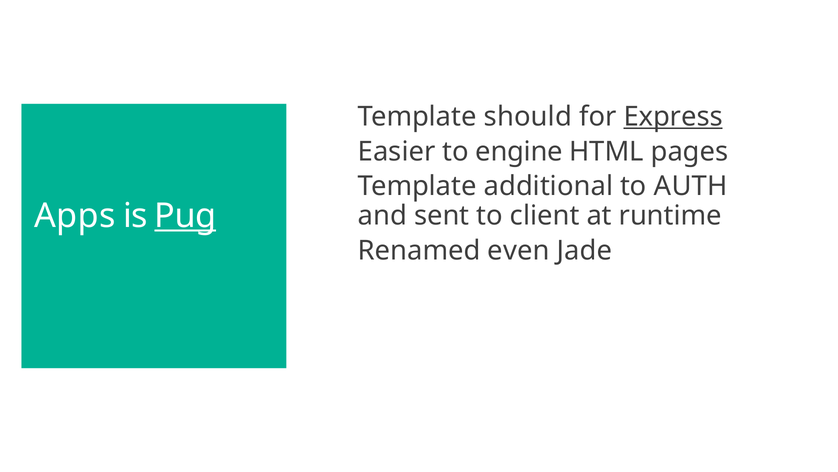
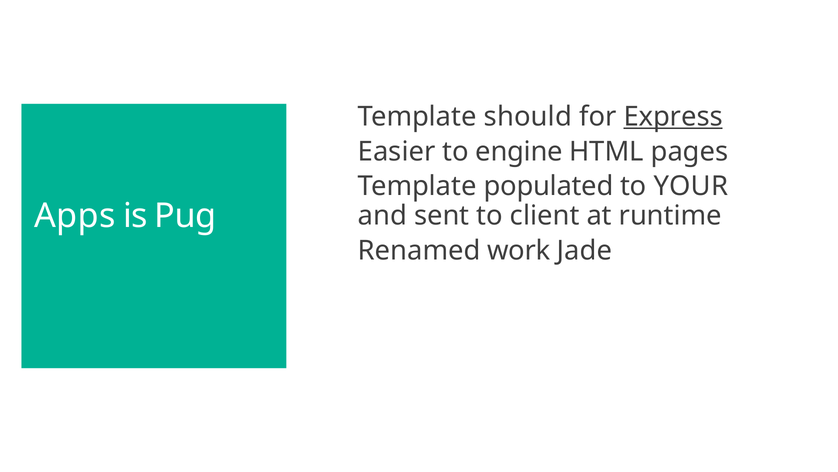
additional: additional -> populated (549, 186)
AUTH: AUTH -> YOUR (691, 186)
Pug underline: present -> none (185, 216)
even: even -> work (519, 250)
